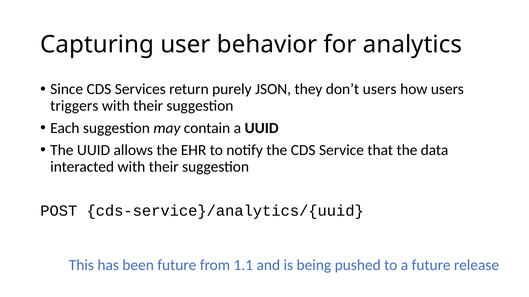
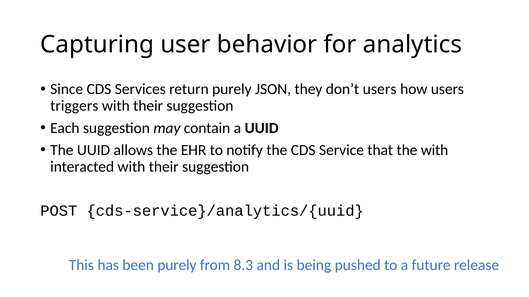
the data: data -> with (435, 150)
been future: future -> purely (177, 265)
1.1: 1.1 -> 8.3 (243, 265)
